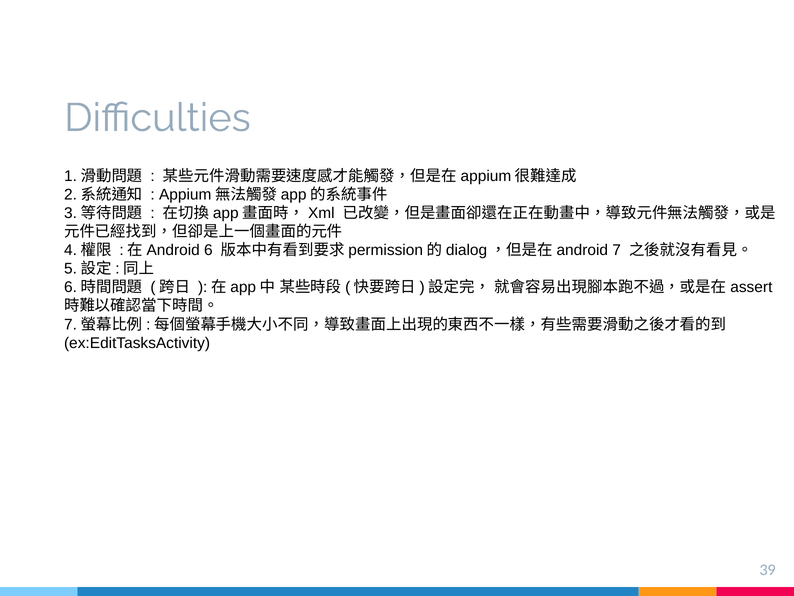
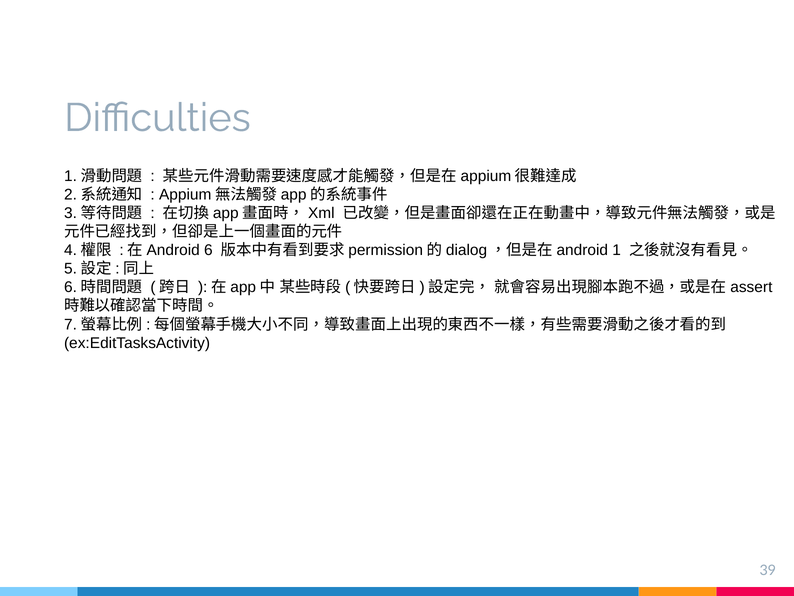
7: 7 -> 1 (617, 250)
